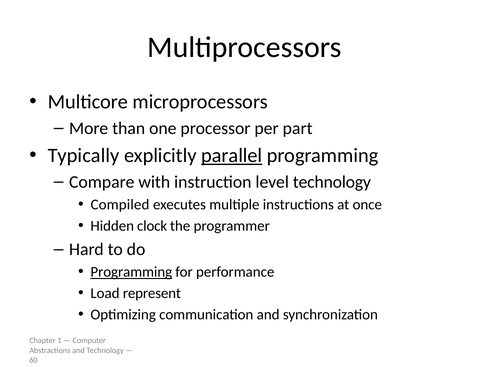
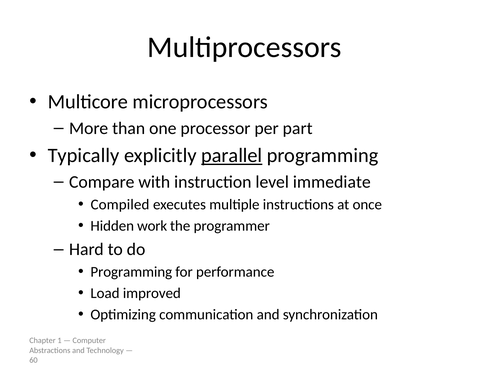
level technology: technology -> immediate (332, 182)
clock: clock -> work (152, 226)
Programming underline: present -> none (131, 272)
represent: represent -> improved (152, 293)
